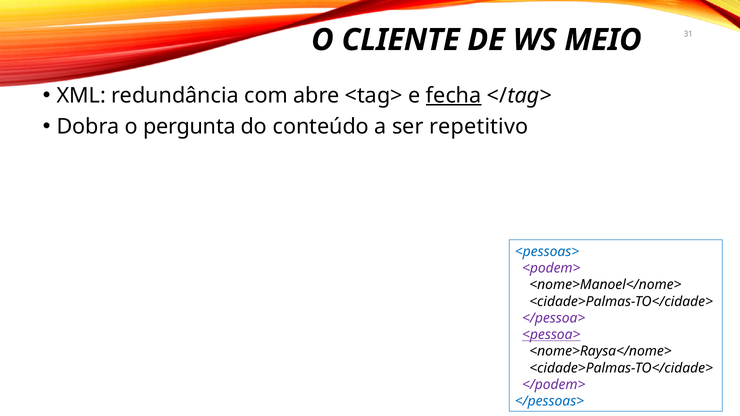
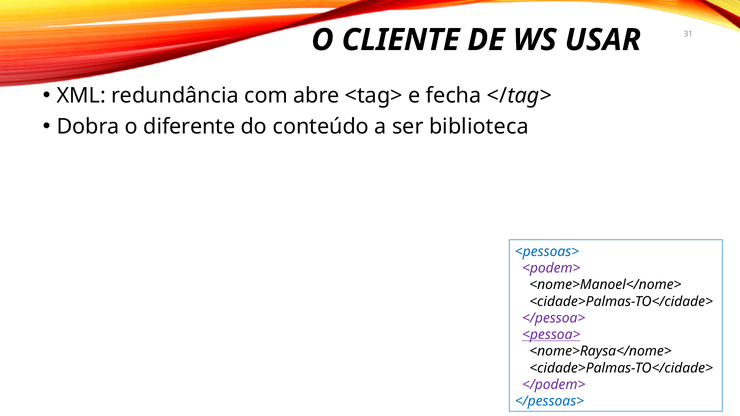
MEIO: MEIO -> USAR (603, 40)
fecha underline: present -> none (454, 96)
pergunta: pergunta -> diferente (189, 127)
repetitivo: repetitivo -> biblioteca (479, 127)
